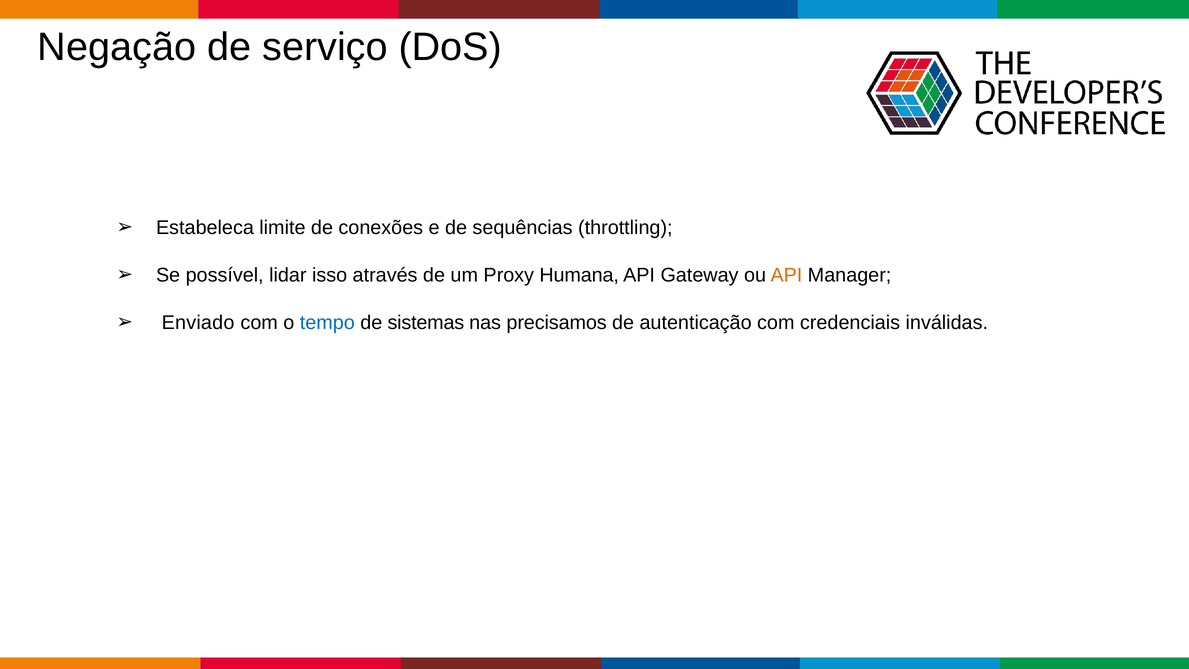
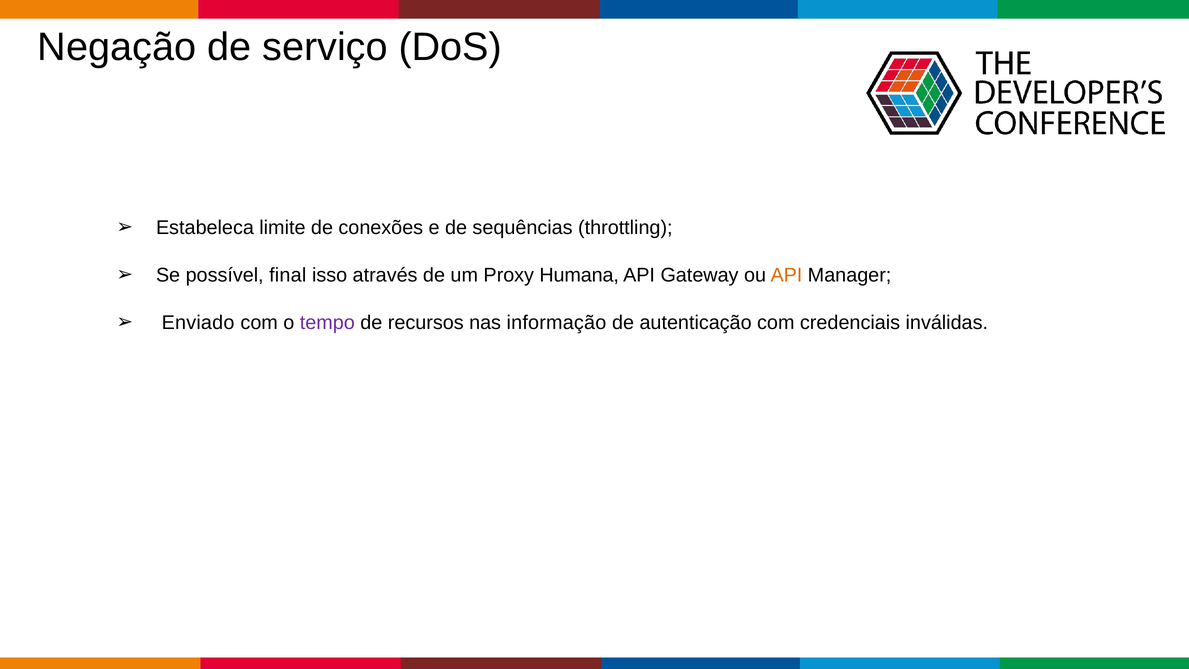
lidar: lidar -> final (288, 275)
tempo colour: blue -> purple (327, 323)
sistemas: sistemas -> recursos (426, 323)
precisamos: precisamos -> informação (556, 323)
